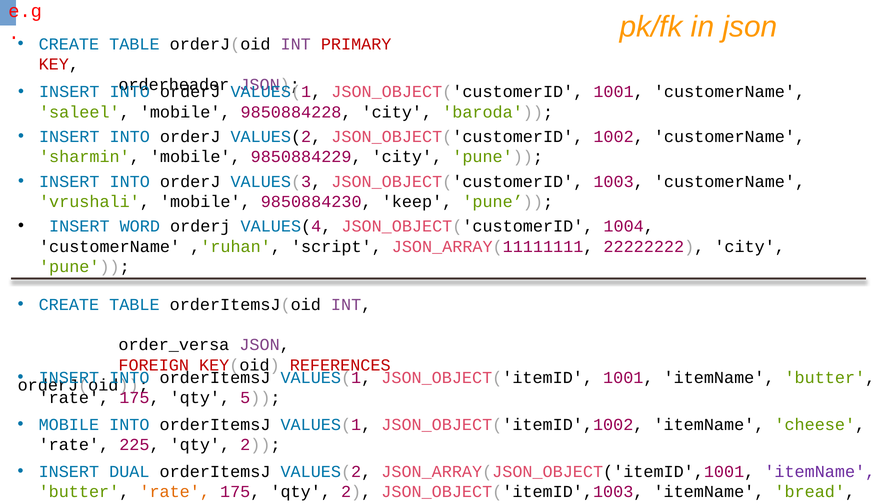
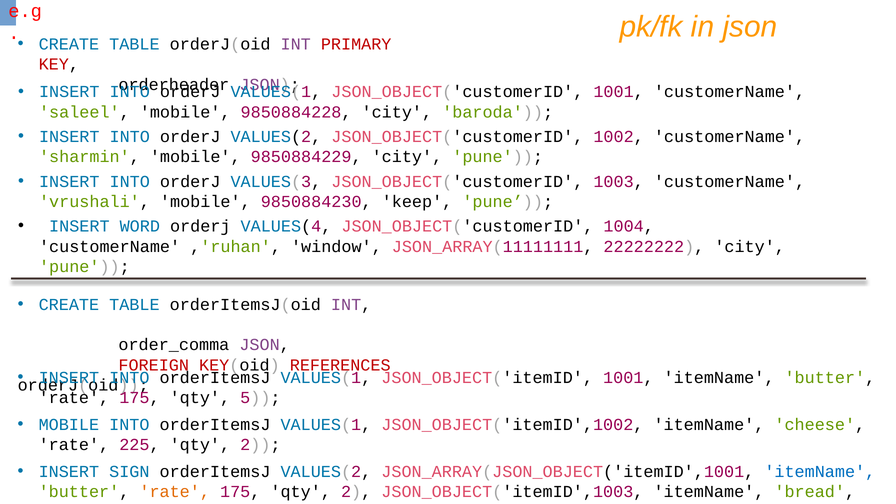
script: script -> window (336, 246)
order_versa: order_versa -> order_comma (174, 345)
DUAL: DUAL -> SIGN (129, 472)
itemName colour: purple -> blue (820, 472)
